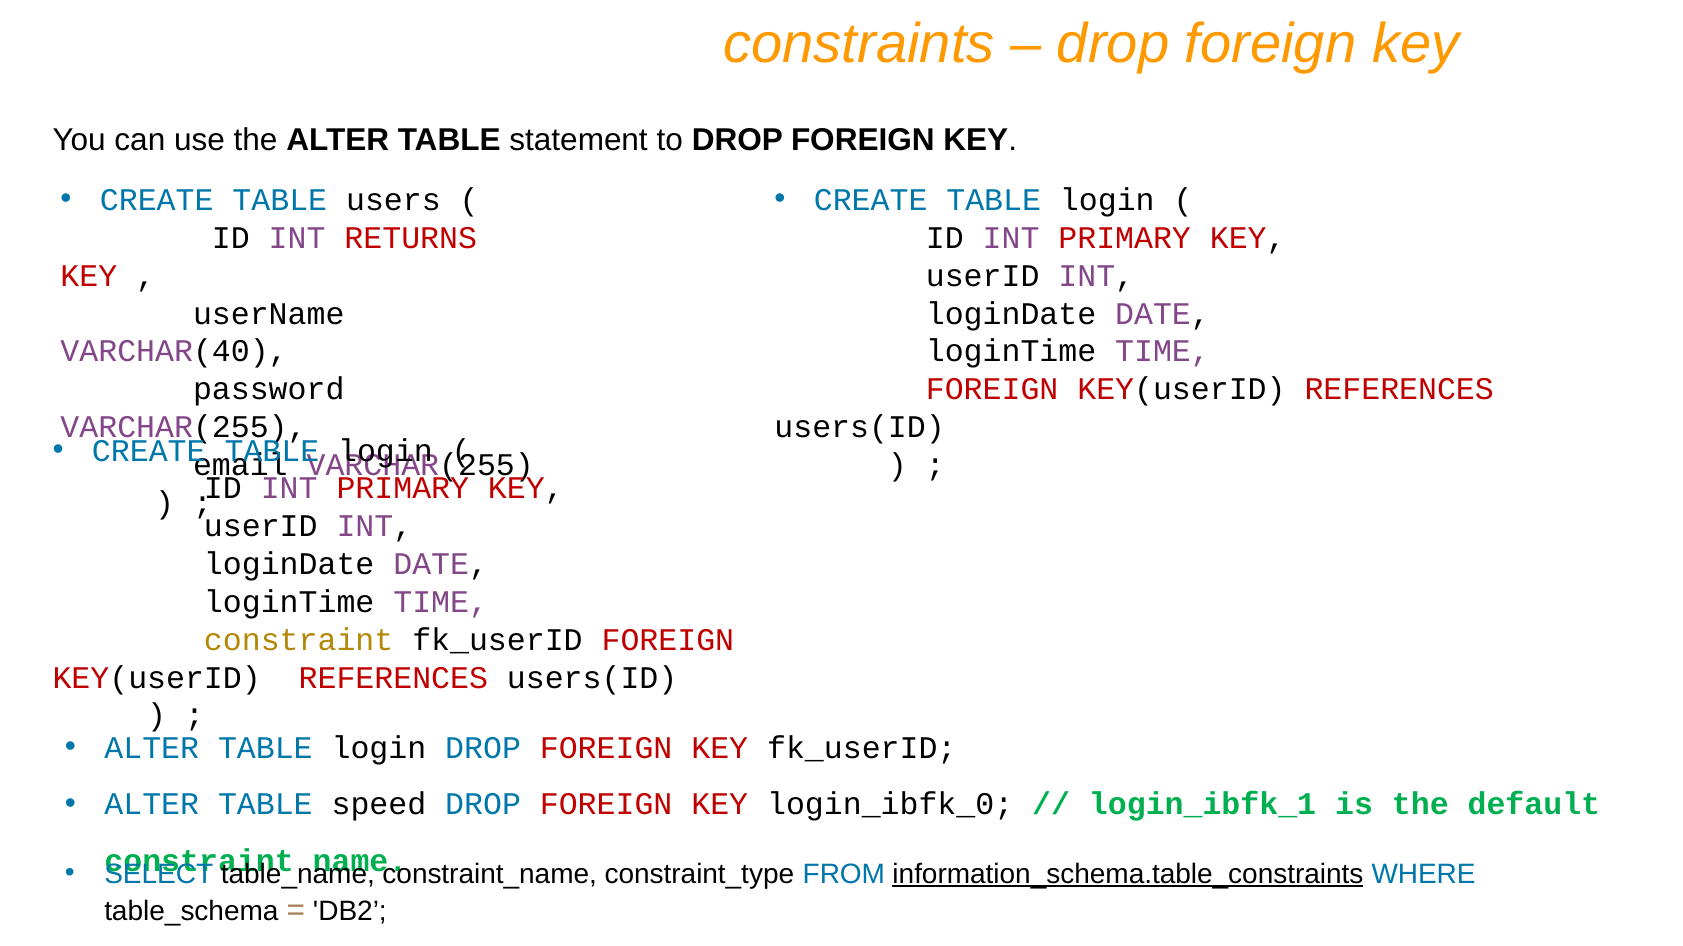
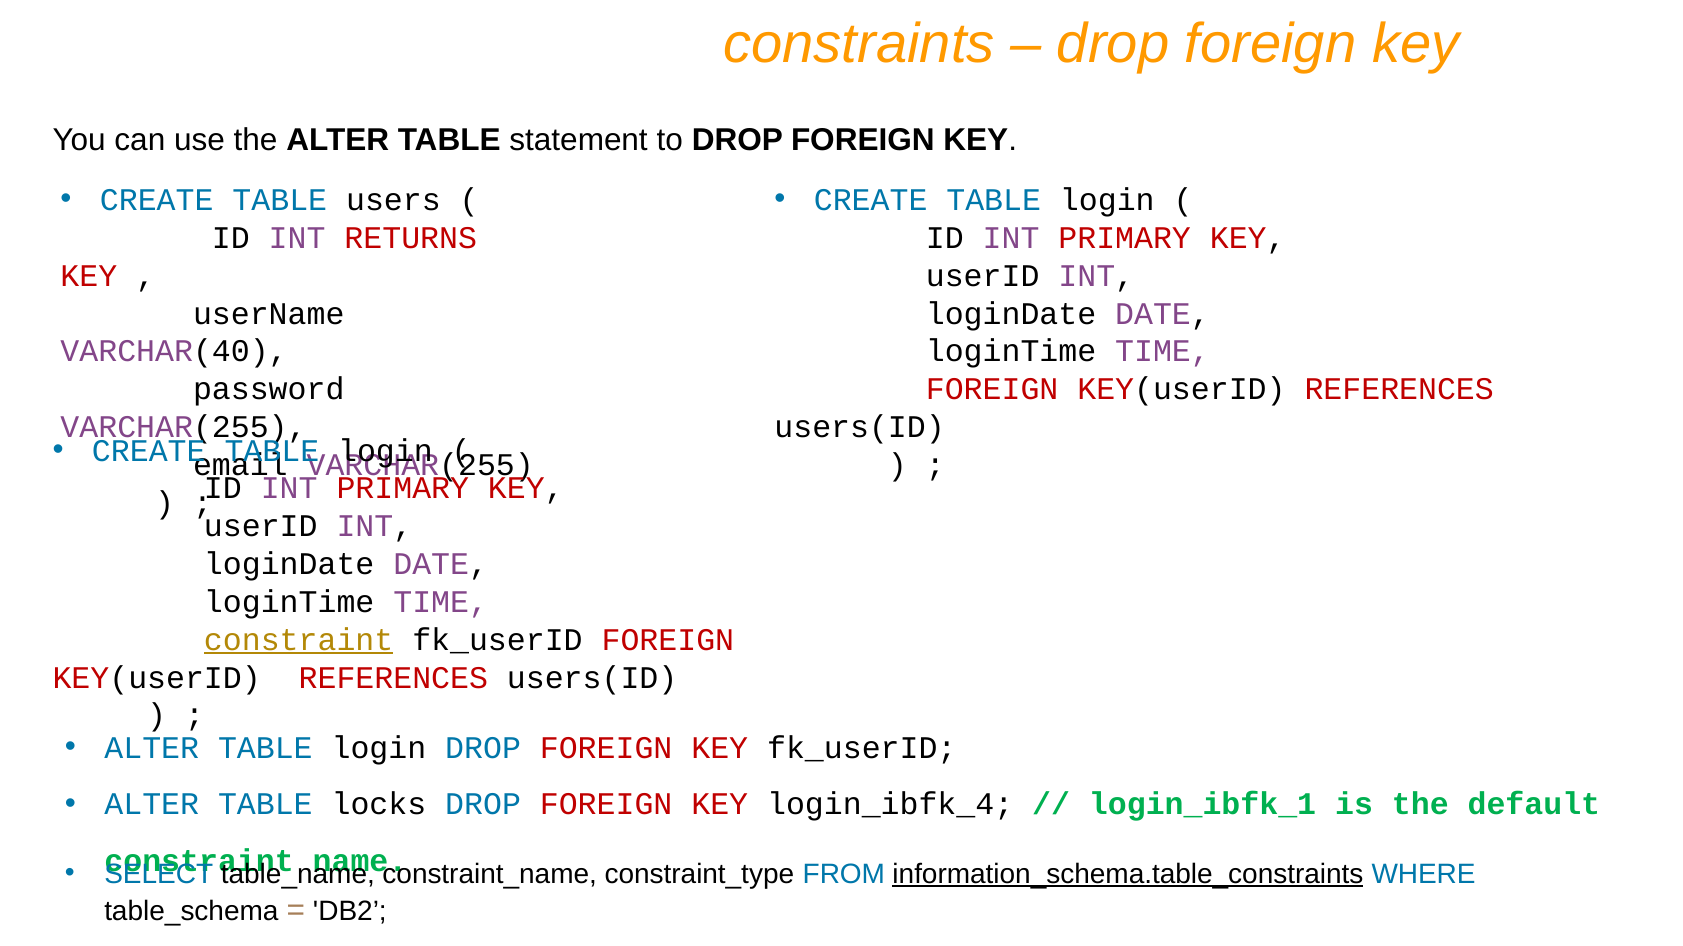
constraint underline: none -> present (299, 640)
speed: speed -> locks (379, 805)
login_ibfk_0: login_ibfk_0 -> login_ibfk_4 (890, 805)
